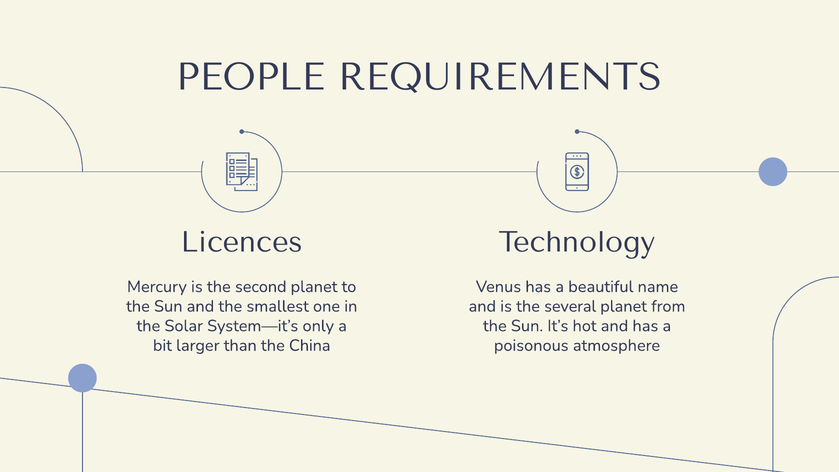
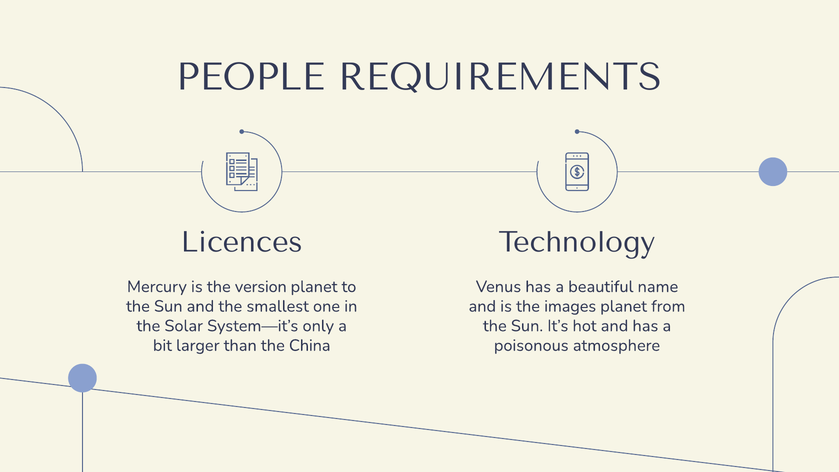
second: second -> version (261, 287)
several: several -> images (570, 306)
